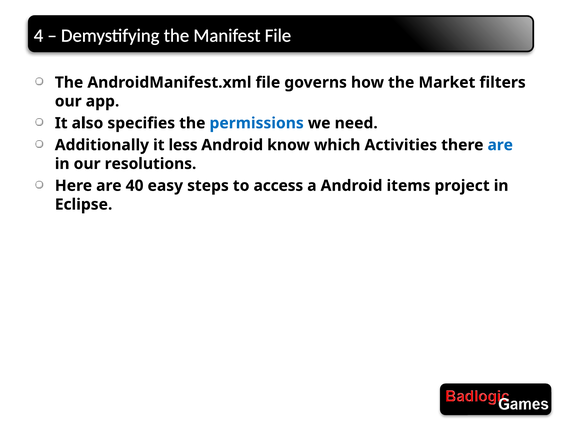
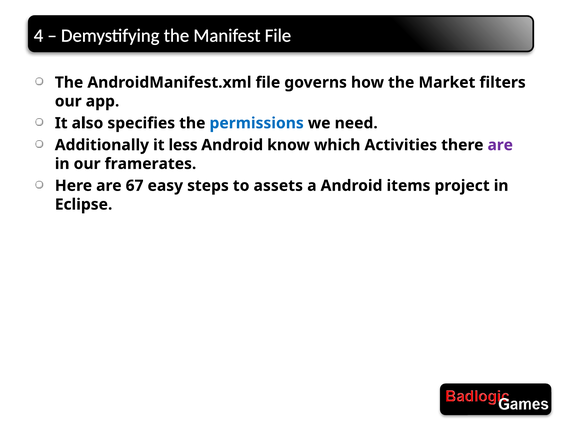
are colour: blue -> purple (500, 145)
resolutions: resolutions -> framerates (150, 164)
40: 40 -> 67 (135, 185)
access: access -> assets (278, 185)
